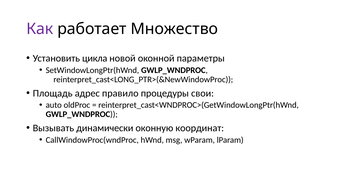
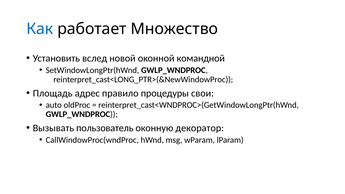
Как colour: purple -> blue (40, 29)
цикла: цикла -> вслед (95, 58)
параметры: параметры -> командной (201, 58)
динамически: динамически -> пользователь (105, 128)
координат: координат -> декоратор (200, 128)
